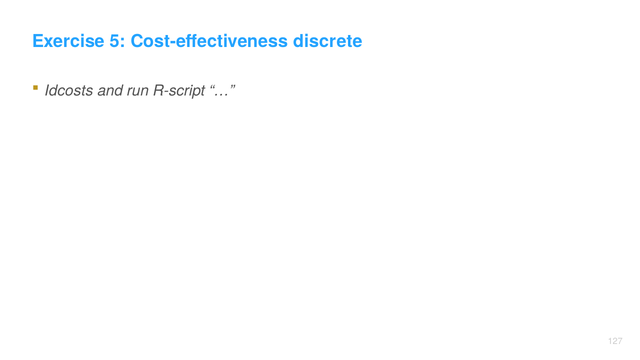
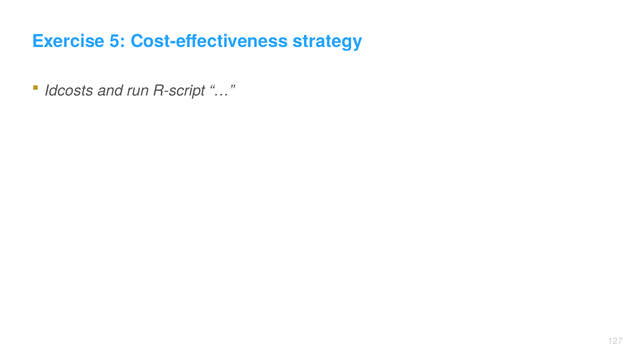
discrete: discrete -> strategy (328, 41)
